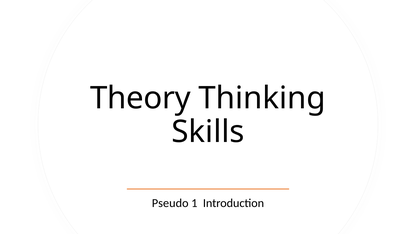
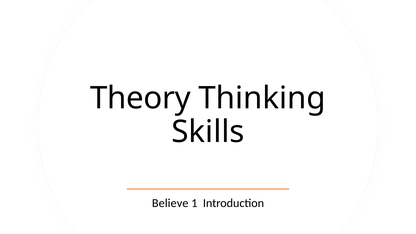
Pseudo: Pseudo -> Believe (170, 203)
